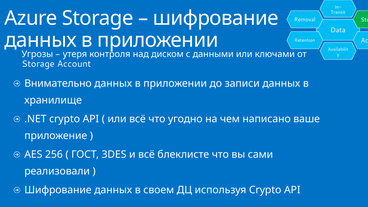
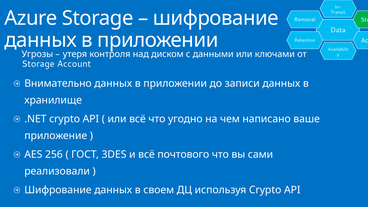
блеклисте: блеклисте -> почтового (183, 154)
